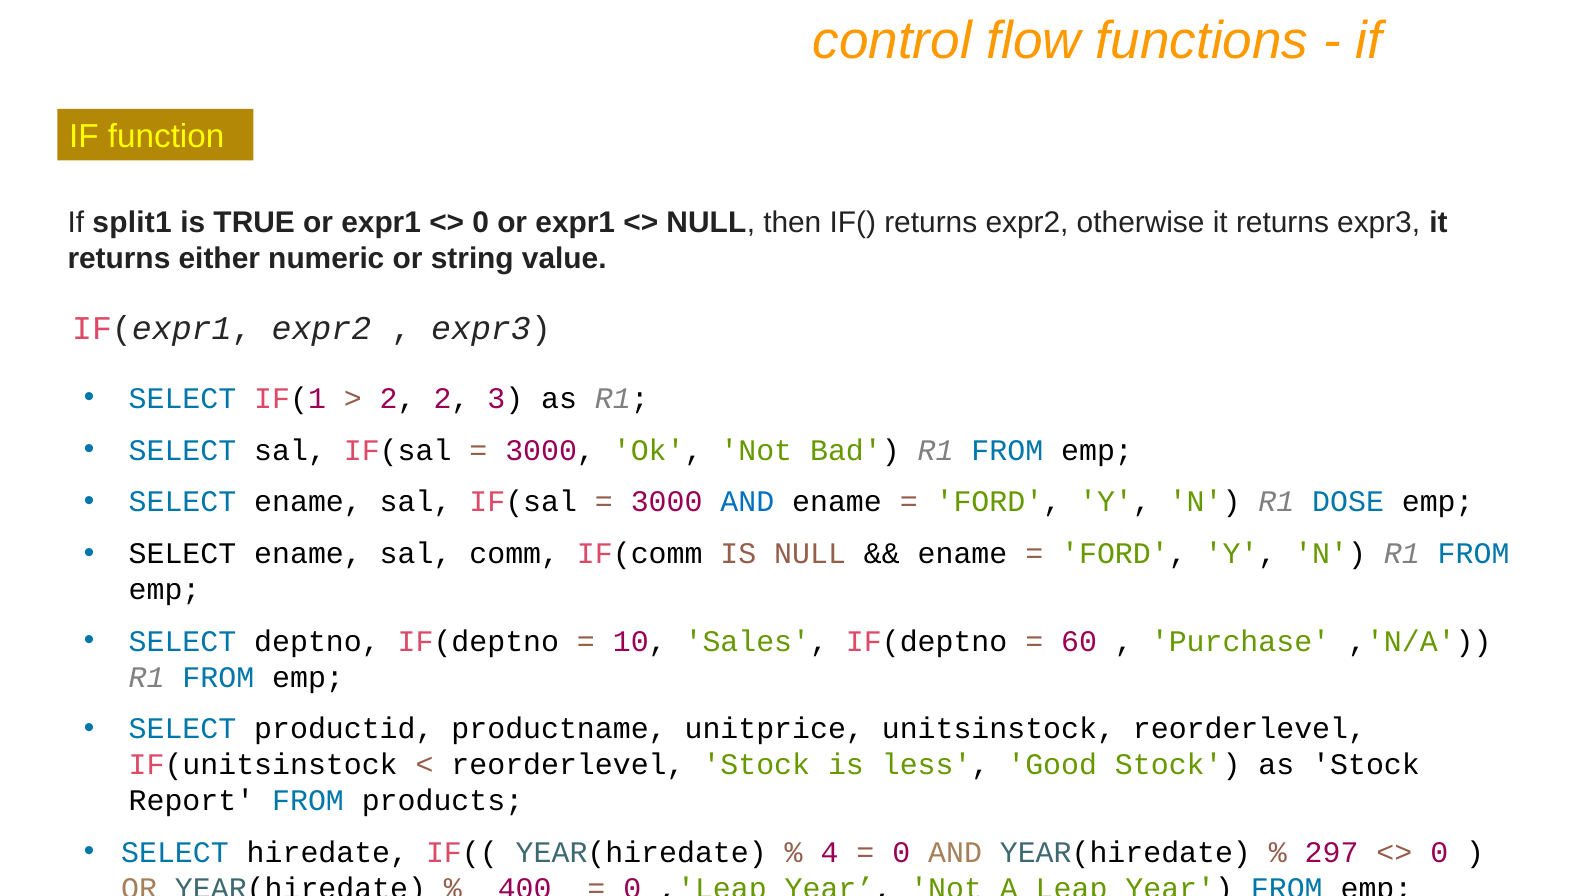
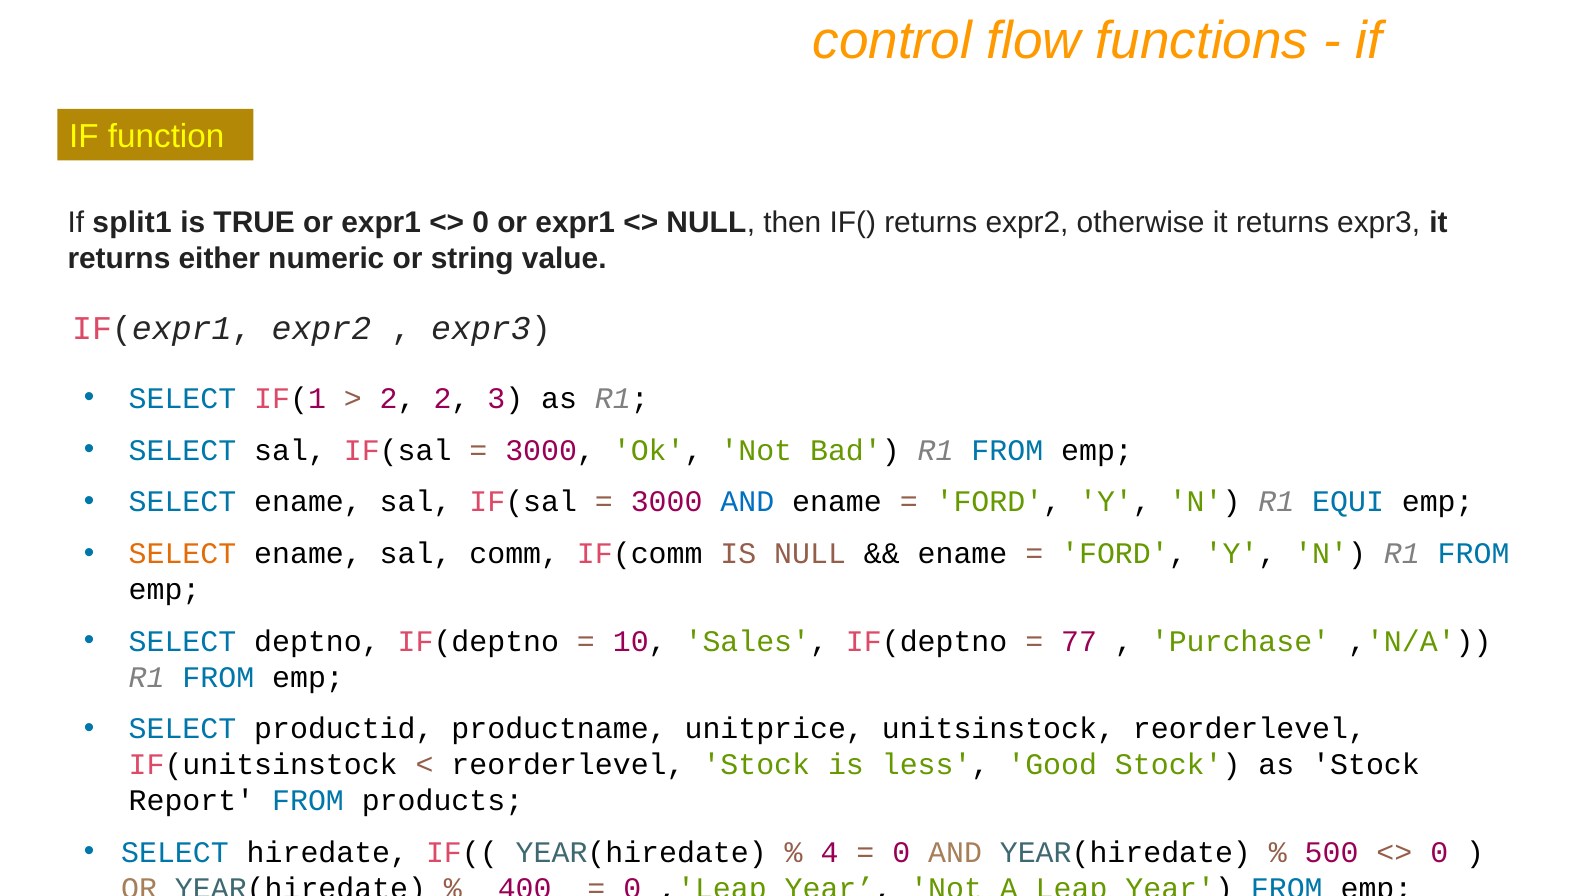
DOSE: DOSE -> EQUI (1348, 502)
SELECT colour: black -> orange (182, 554)
60: 60 -> 77 (1079, 642)
297: 297 -> 500 (1332, 853)
